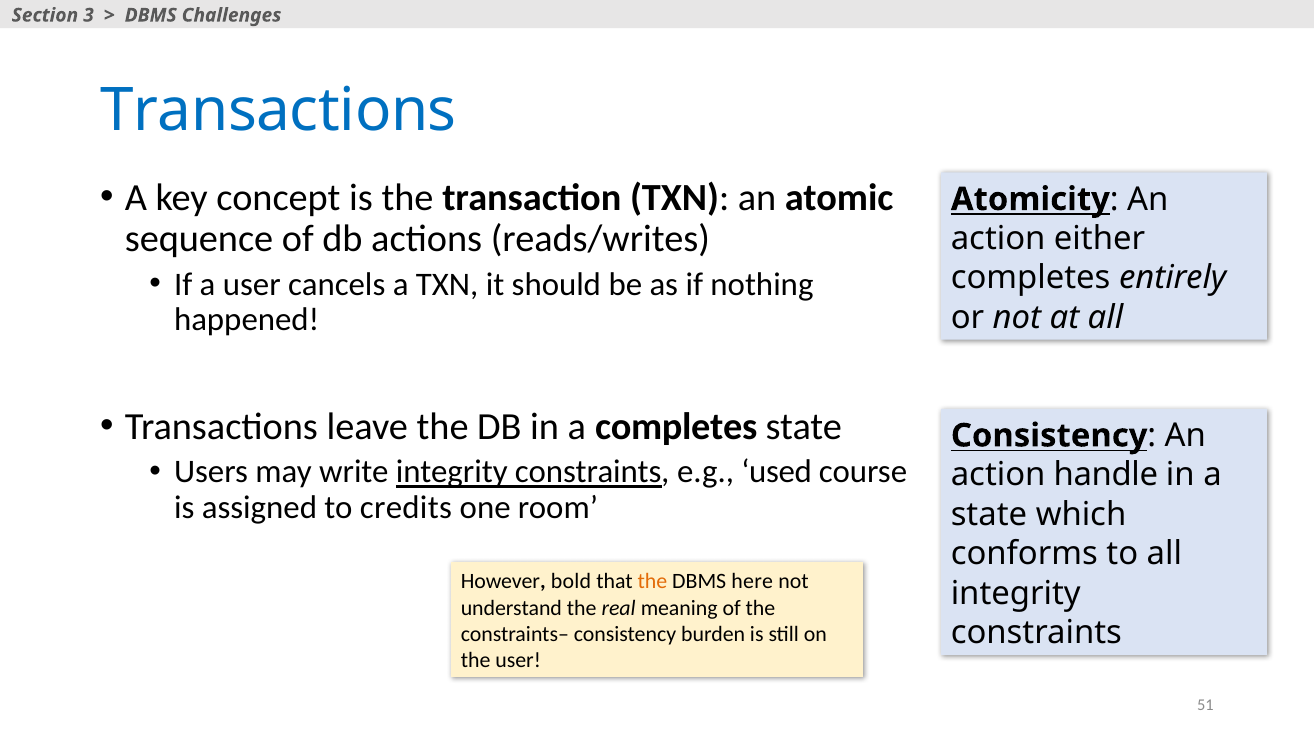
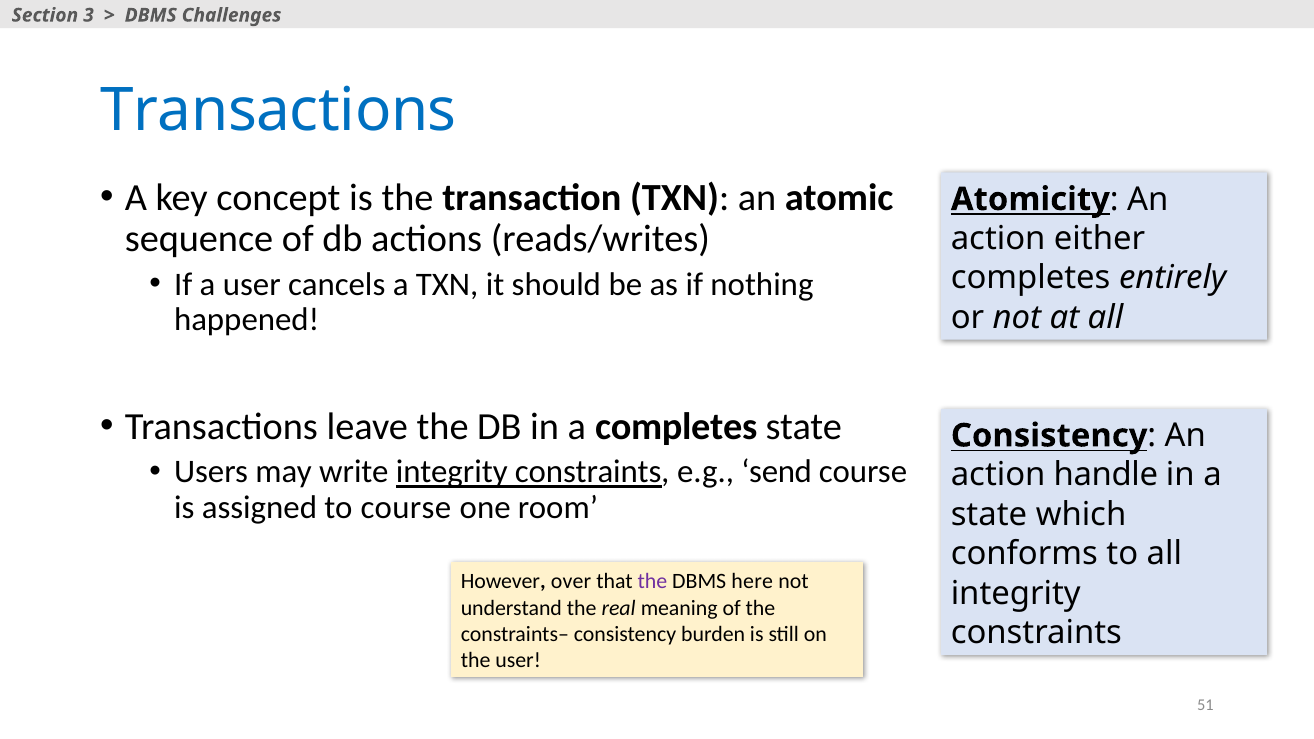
used: used -> send (777, 472)
to credits: credits -> course (406, 508)
bold: bold -> over (571, 582)
the colour: orange -> purple (653, 582)
